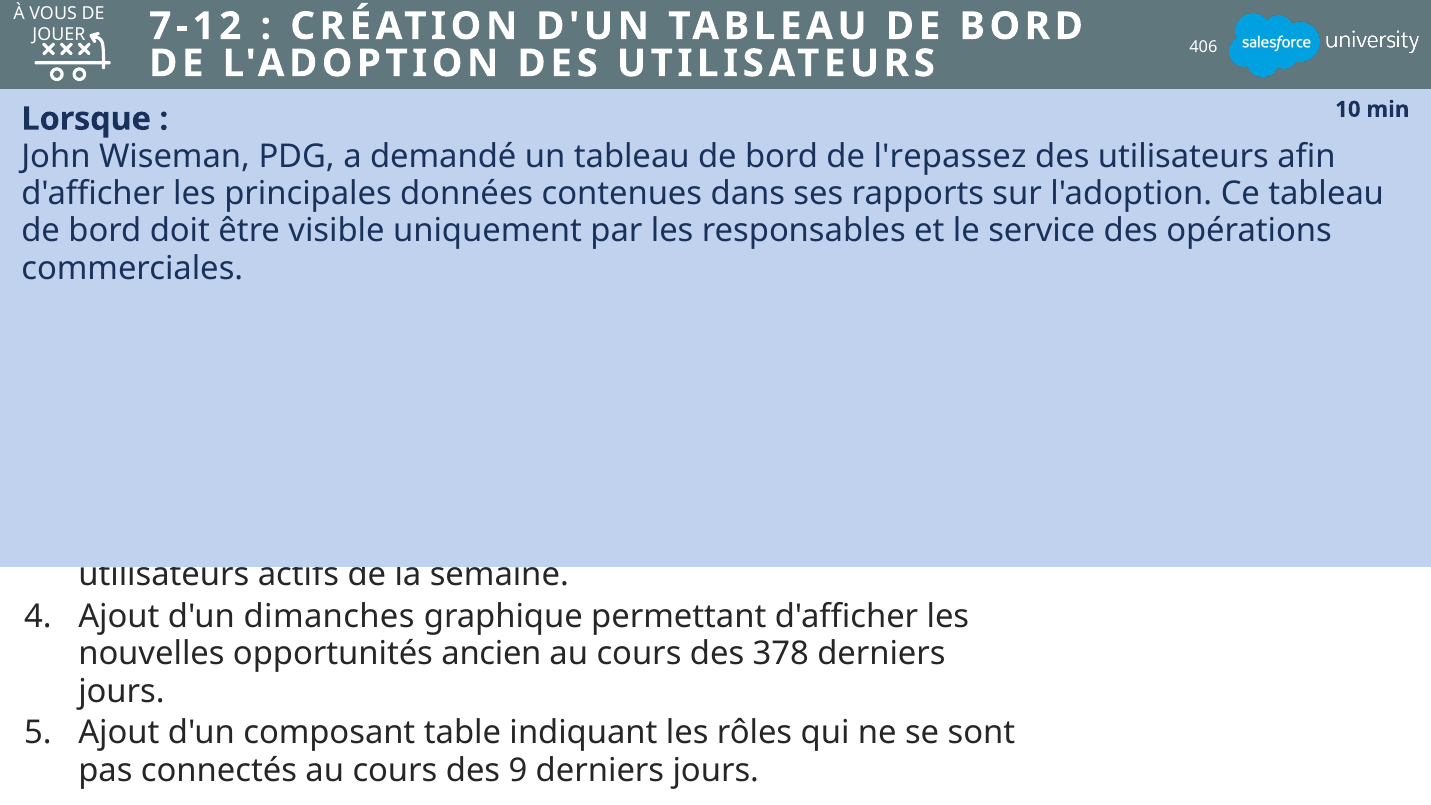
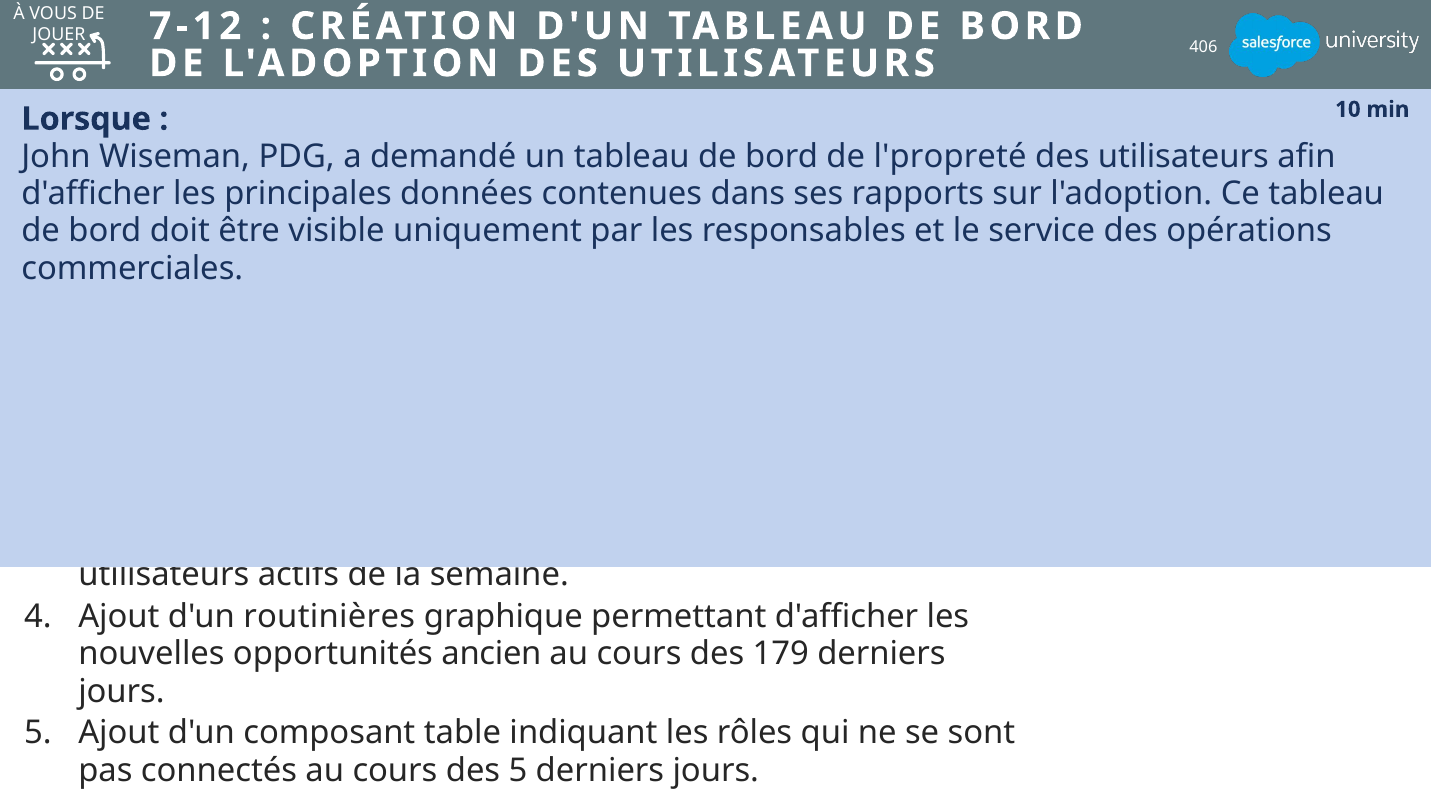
l'repassez: l'repassez -> l'propreté (950, 156)
dimanches: dimanches -> routinières (329, 617)
378: 378 -> 179 (781, 654)
des 9: 9 -> 5 (518, 770)
